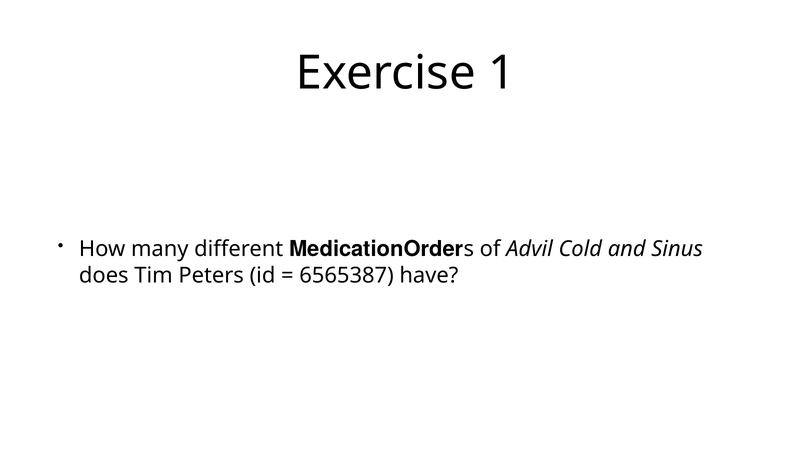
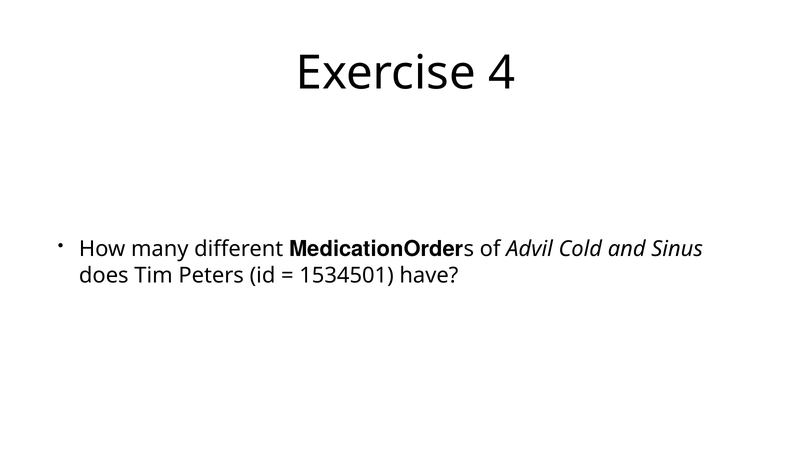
1: 1 -> 4 (502, 73)
6565387: 6565387 -> 1534501 (347, 276)
